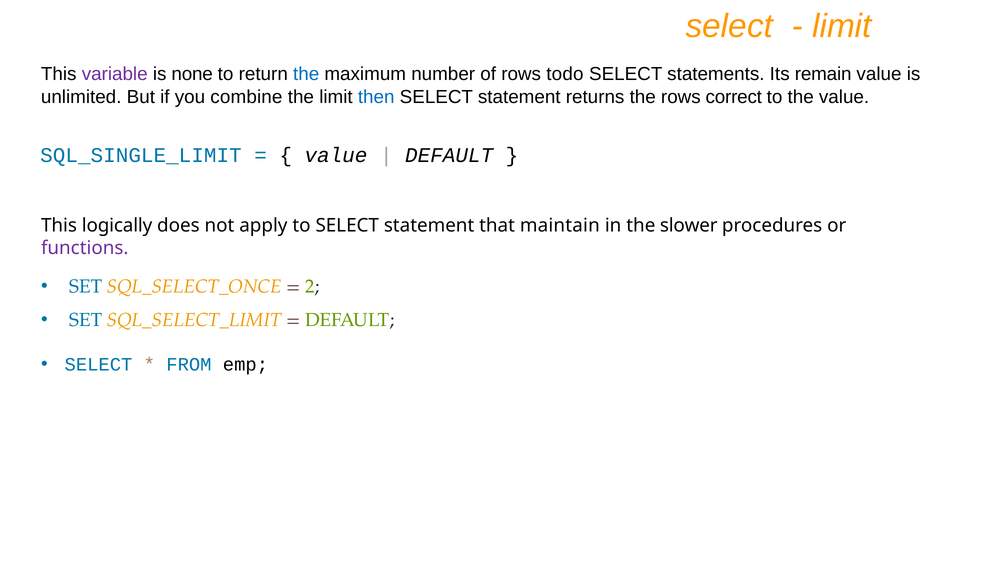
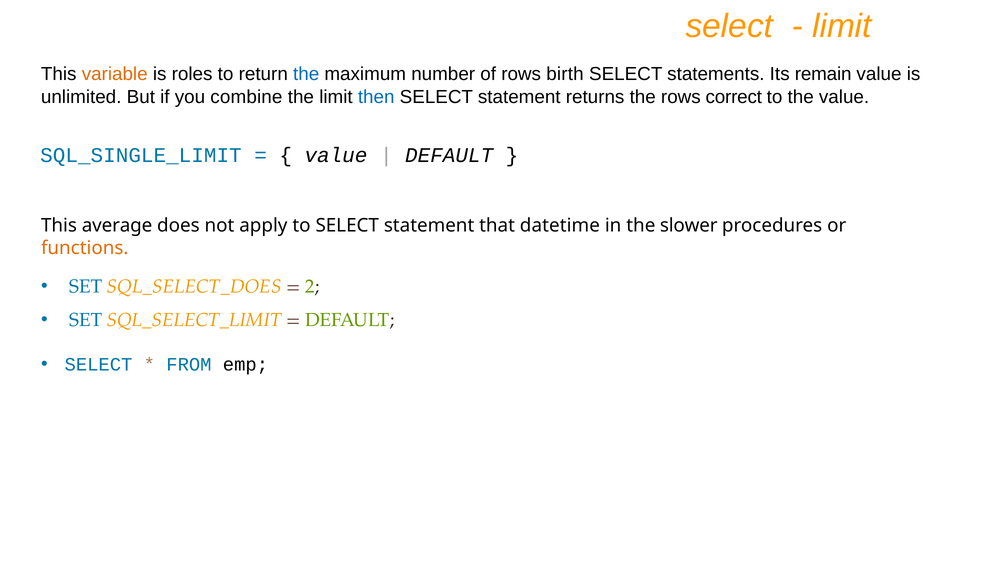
variable colour: purple -> orange (115, 74)
none: none -> roles (192, 74)
todo: todo -> birth (565, 74)
logically: logically -> average (117, 226)
maintain: maintain -> datetime (560, 226)
functions colour: purple -> orange (85, 248)
SQL_SELECT_ONCE: SQL_SELECT_ONCE -> SQL_SELECT_DOES (194, 287)
